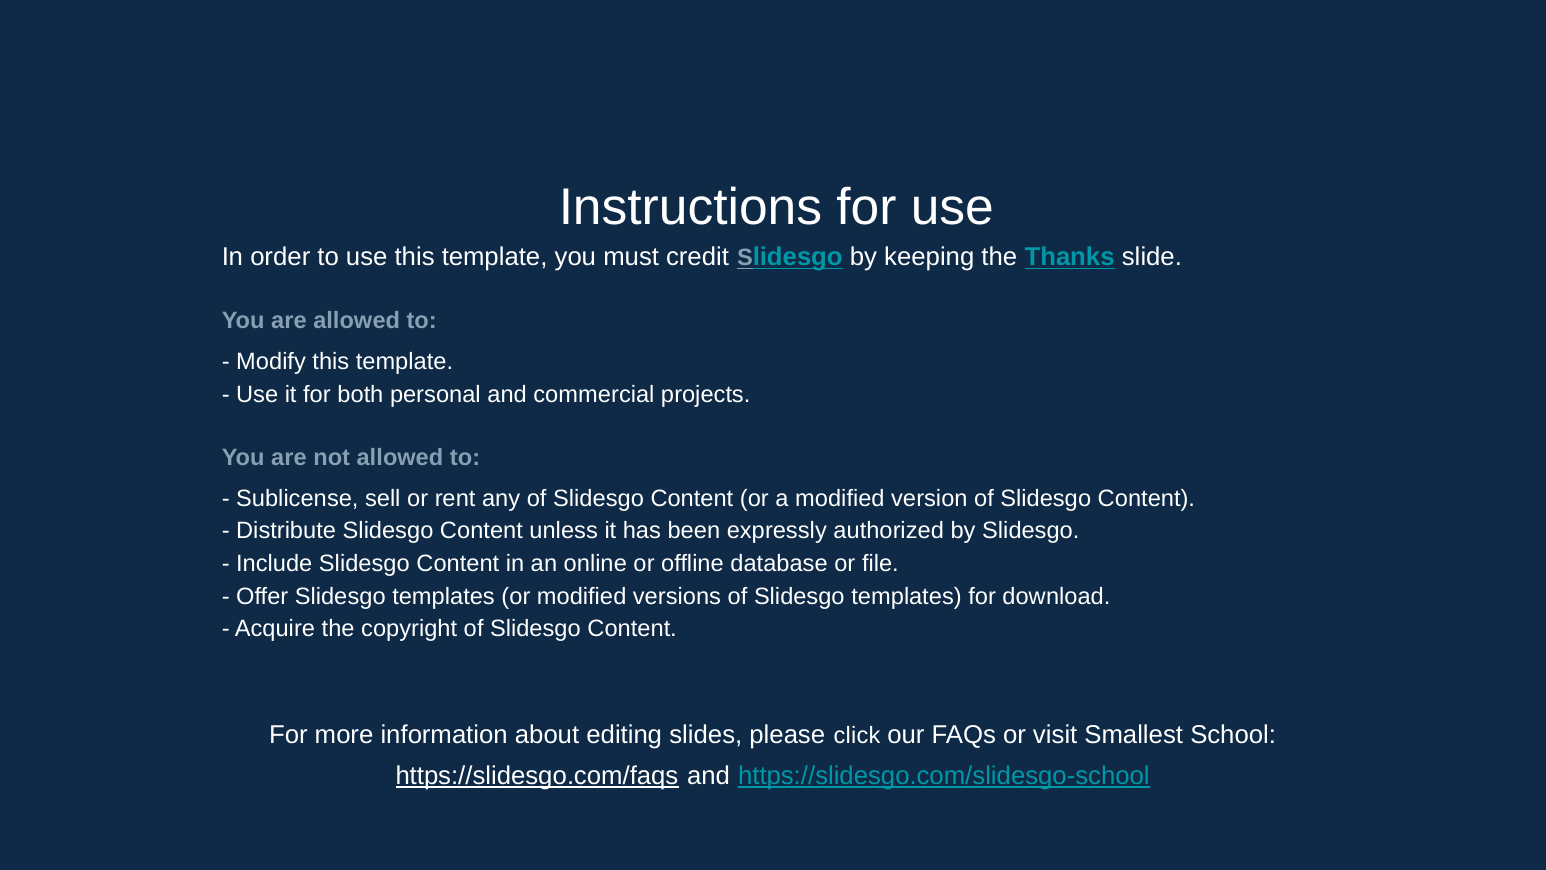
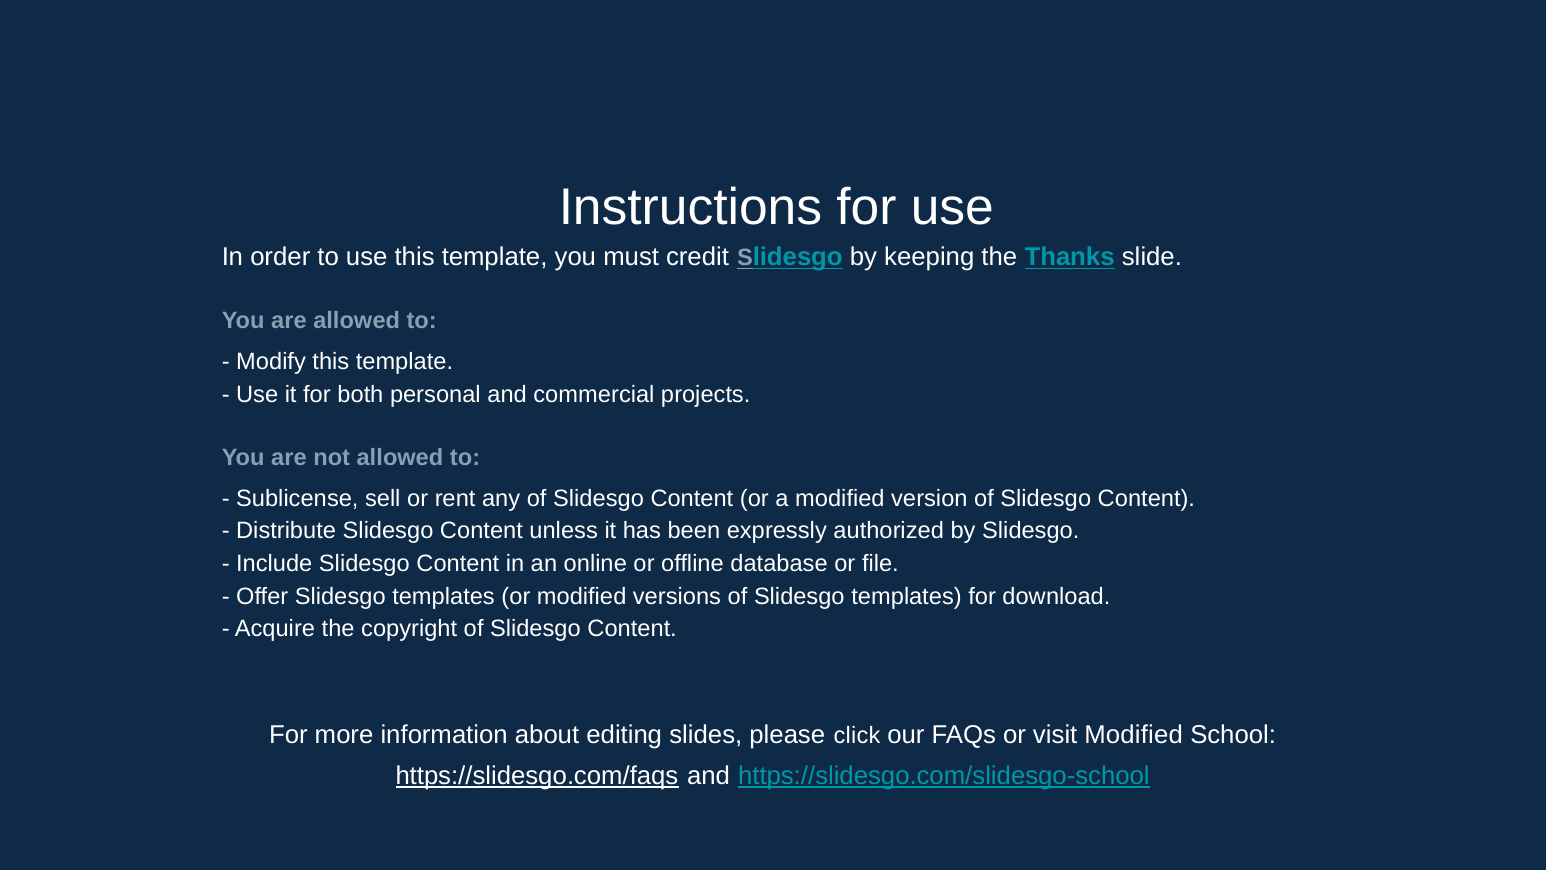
visit Smallest: Smallest -> Modified (1134, 735)
